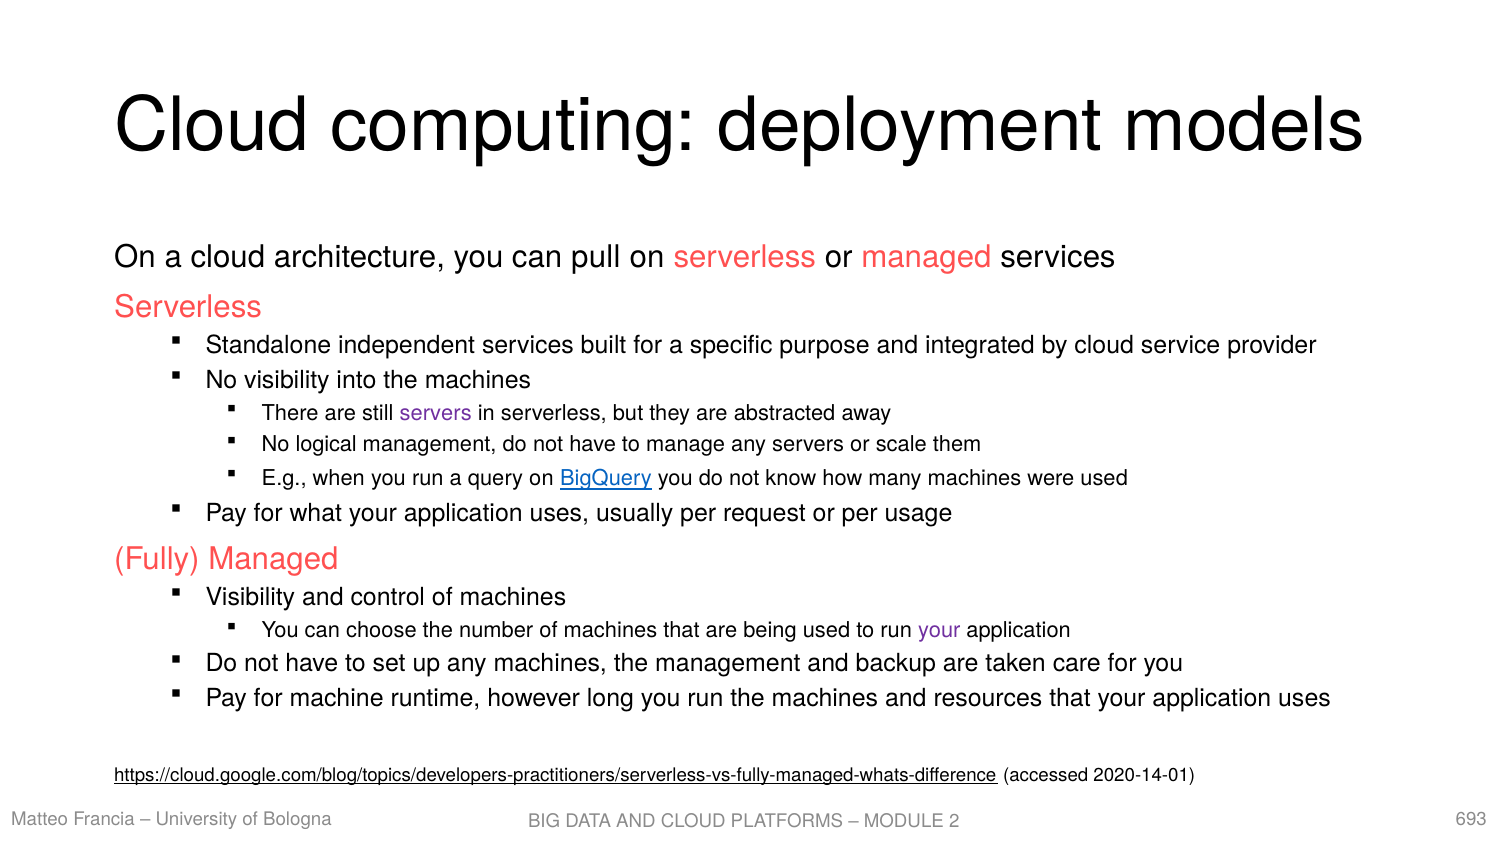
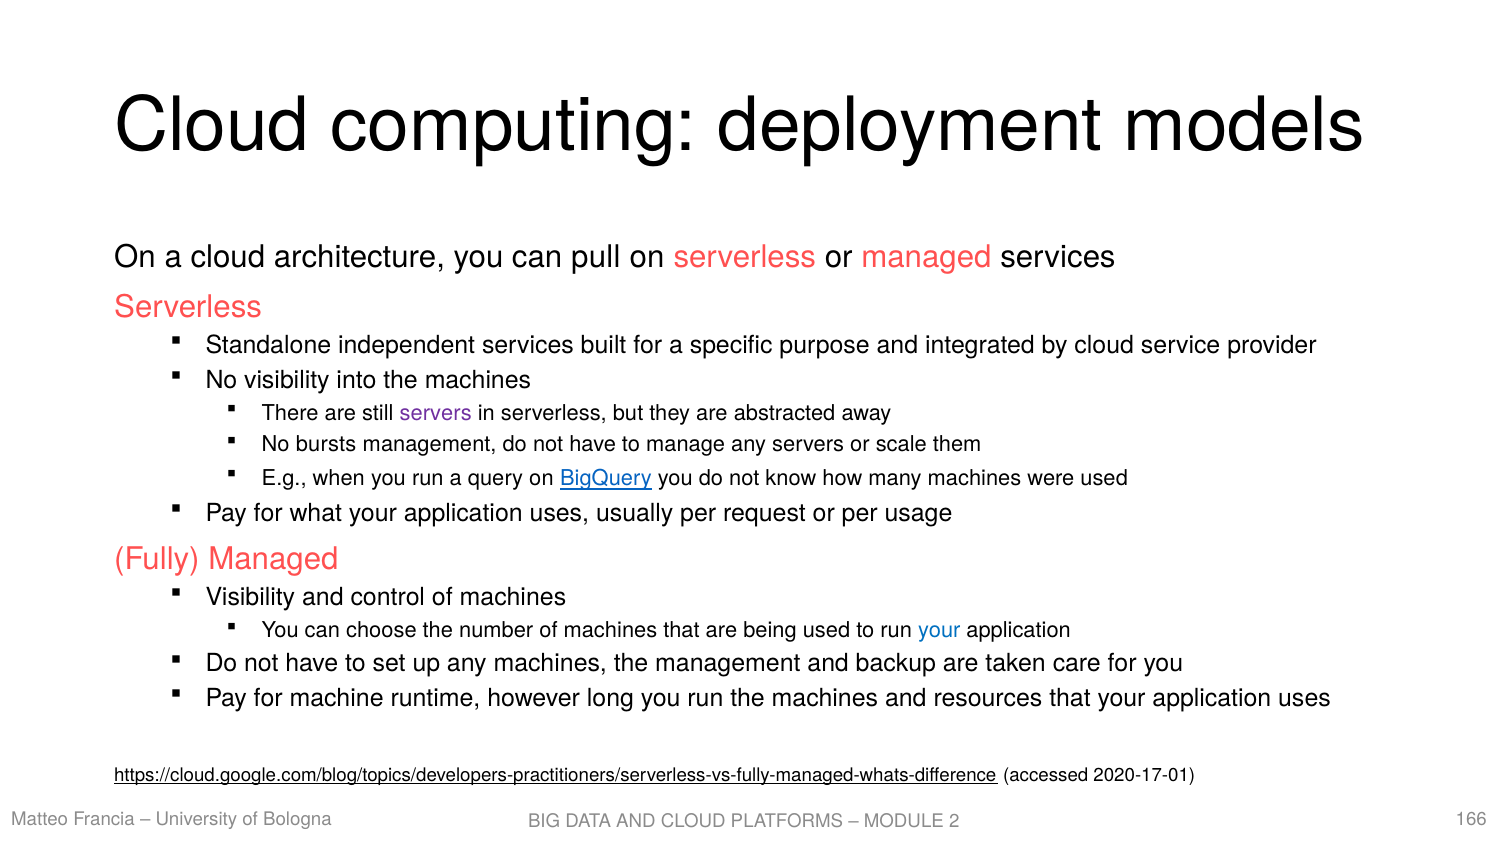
logical: logical -> bursts (326, 444)
your colour: purple -> blue (939, 630)
2020-14-01: 2020-14-01 -> 2020-17-01 (1144, 775)
693: 693 -> 166 (1471, 819)
